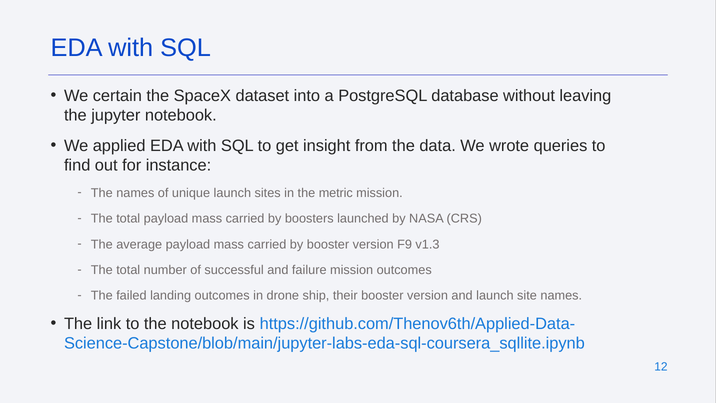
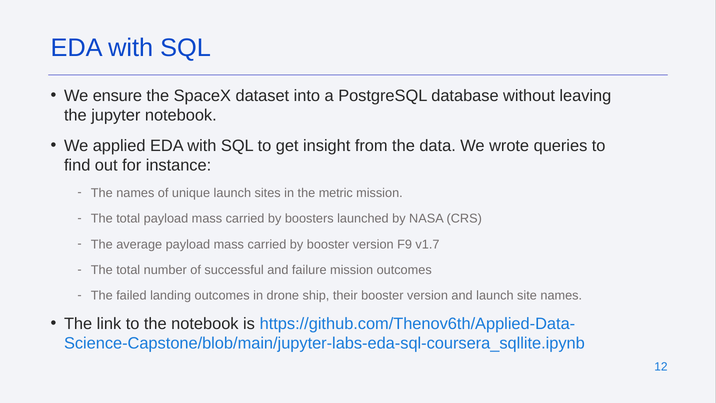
certain: certain -> ensure (117, 96)
v1.3: v1.3 -> v1.7 (427, 244)
